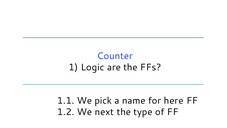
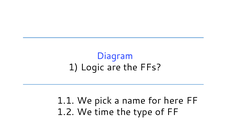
Counter: Counter -> Diagram (115, 56)
next: next -> time (104, 112)
